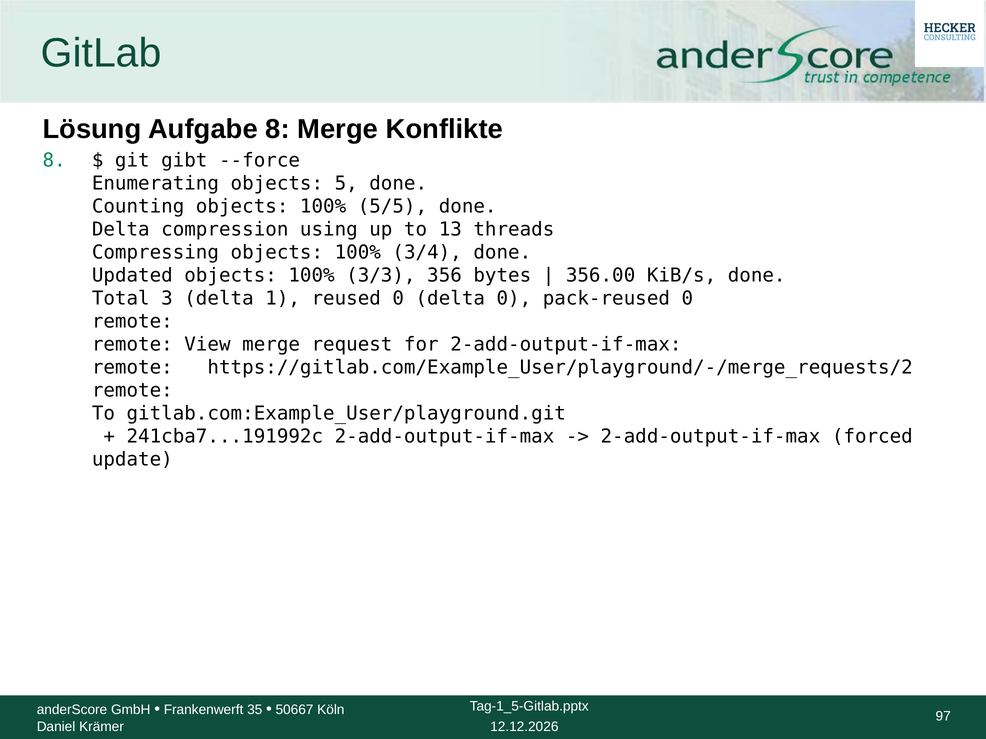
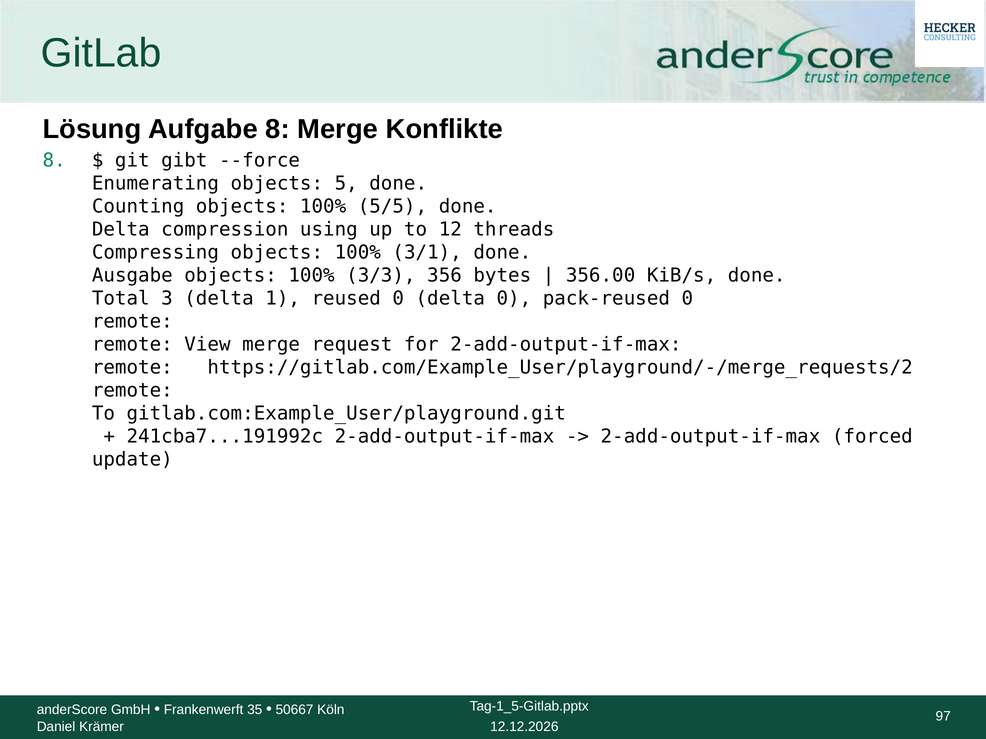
13: 13 -> 12 (450, 229)
3/4: 3/4 -> 3/1 (427, 252)
Updated: Updated -> Ausgabe (132, 275)
